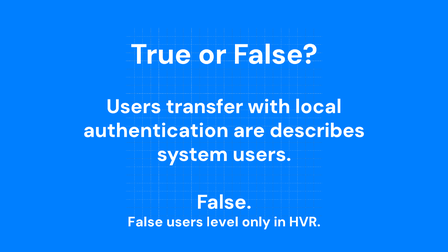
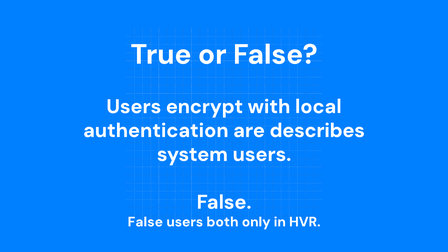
transfer: transfer -> encrypt (205, 107)
level: level -> both (222, 222)
